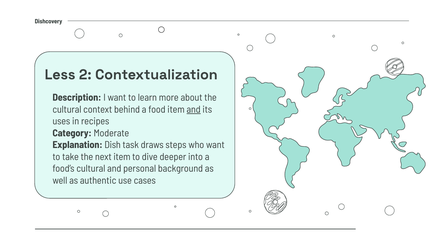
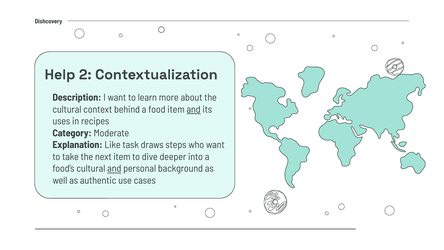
Less: Less -> Help (60, 75)
Dish: Dish -> Like (113, 145)
and underline: none -> present (114, 169)
